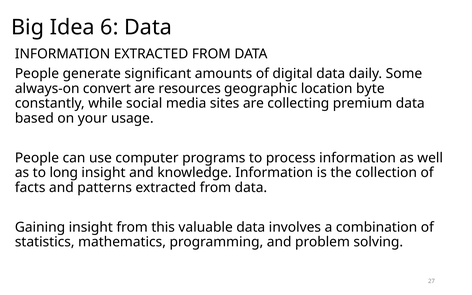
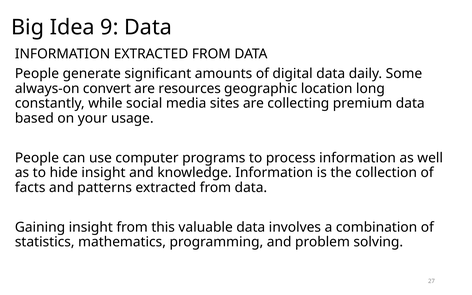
6: 6 -> 9 (109, 27)
byte: byte -> long (370, 89)
long: long -> hide (64, 173)
